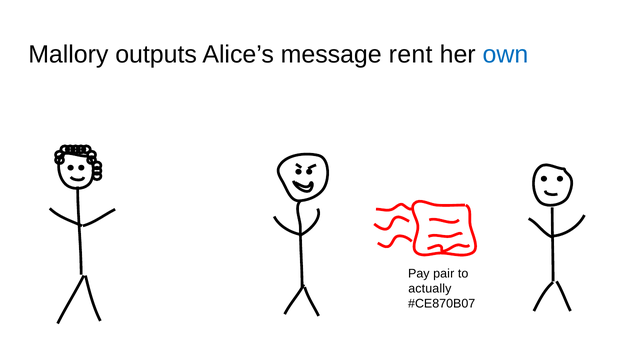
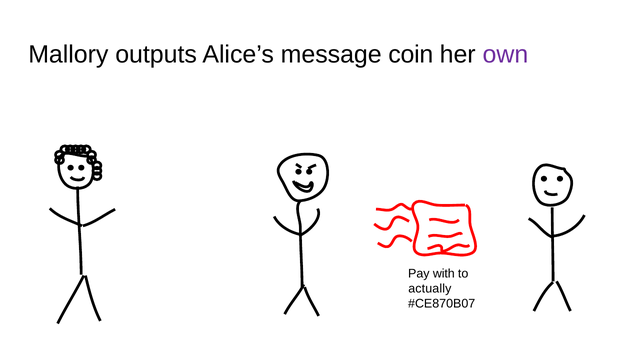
rent: rent -> coin (411, 54)
own colour: blue -> purple (505, 54)
pair: pair -> with (444, 273)
